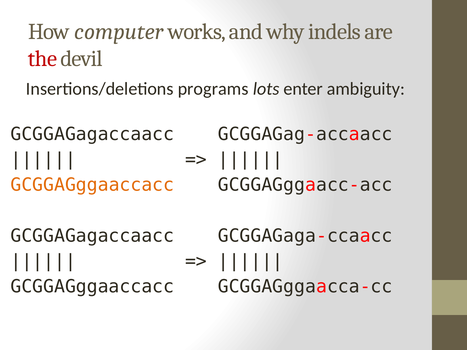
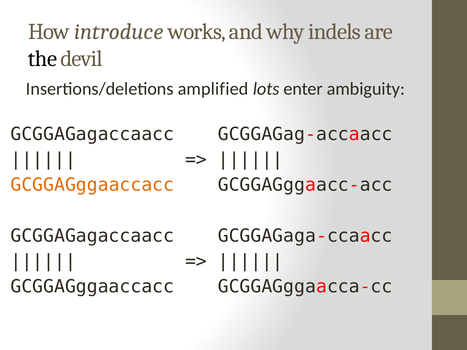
computer: computer -> introduce (119, 32)
the colour: red -> black (42, 59)
programs: programs -> amplified (213, 89)
